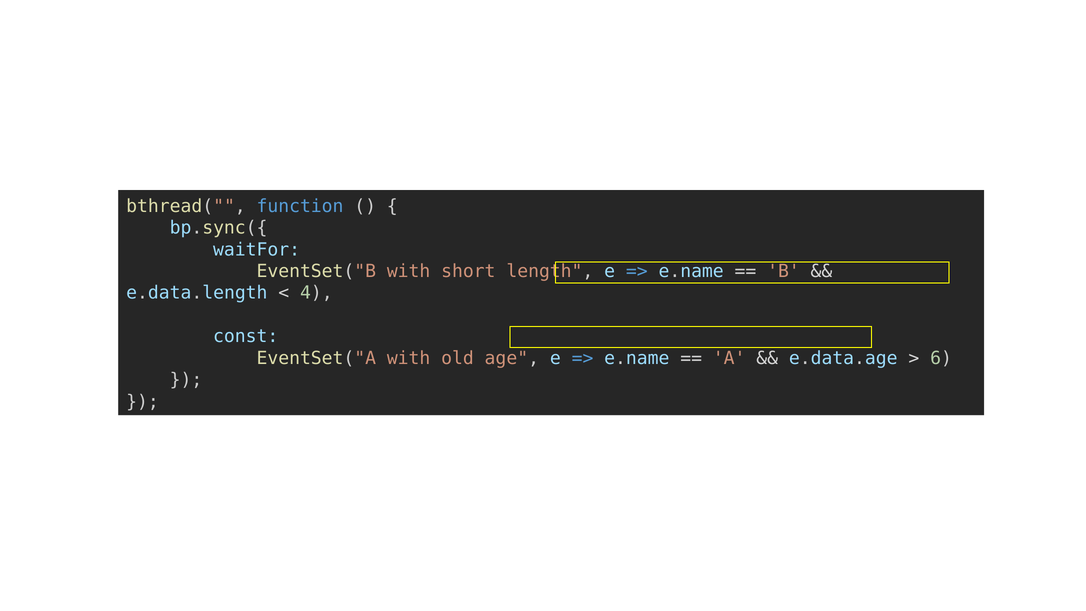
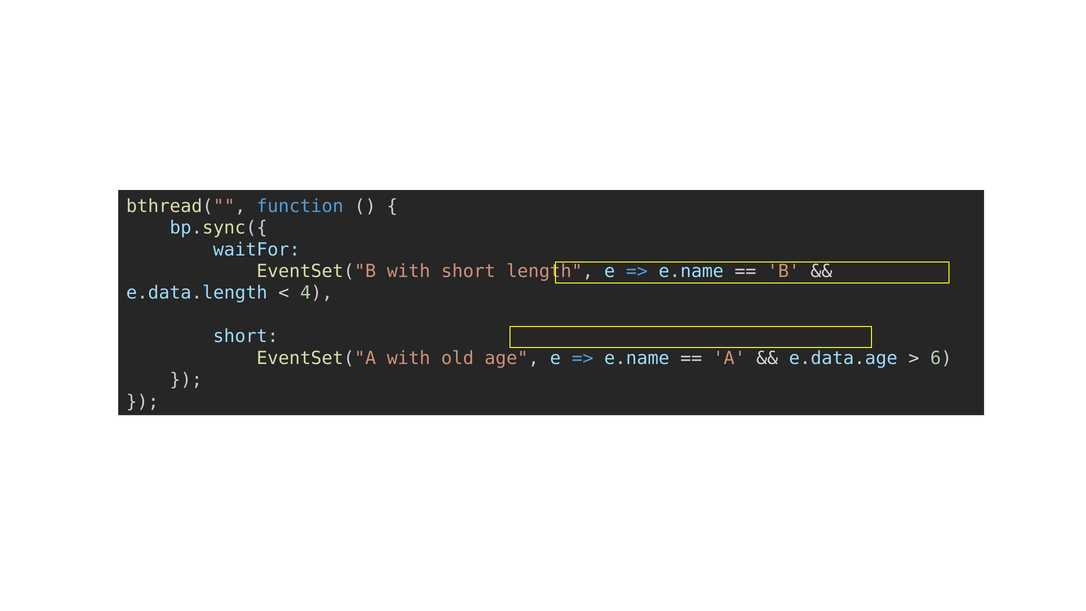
const: const -> short (246, 336)
